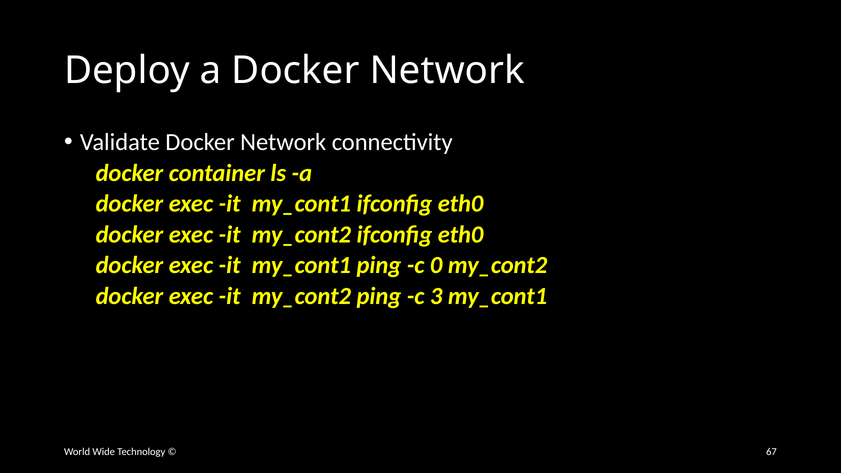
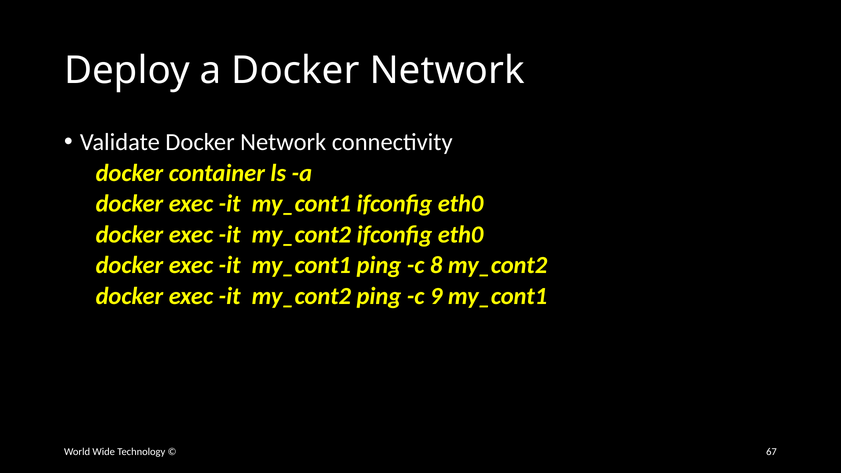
0: 0 -> 8 (436, 265)
3: 3 -> 9 (436, 296)
